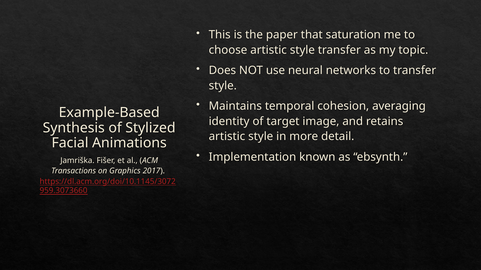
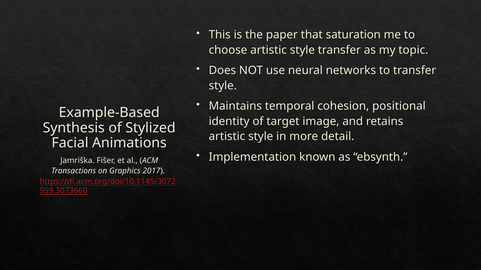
averaging: averaging -> positional (399, 106)
